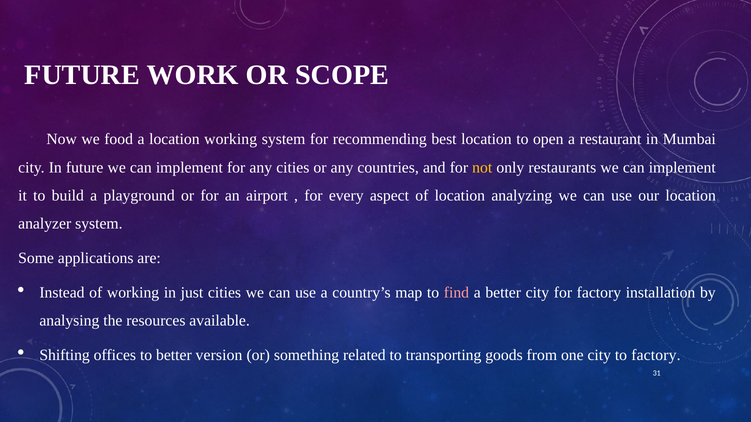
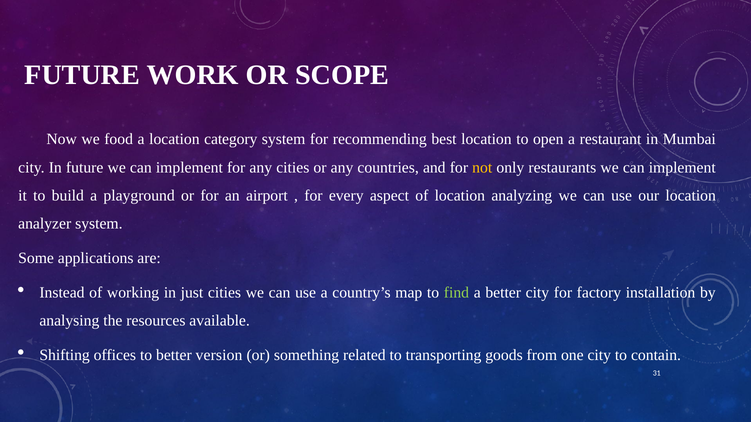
location working: working -> category (231, 139)
find colour: pink -> light green (456, 293)
to factory: factory -> contain (656, 355)
